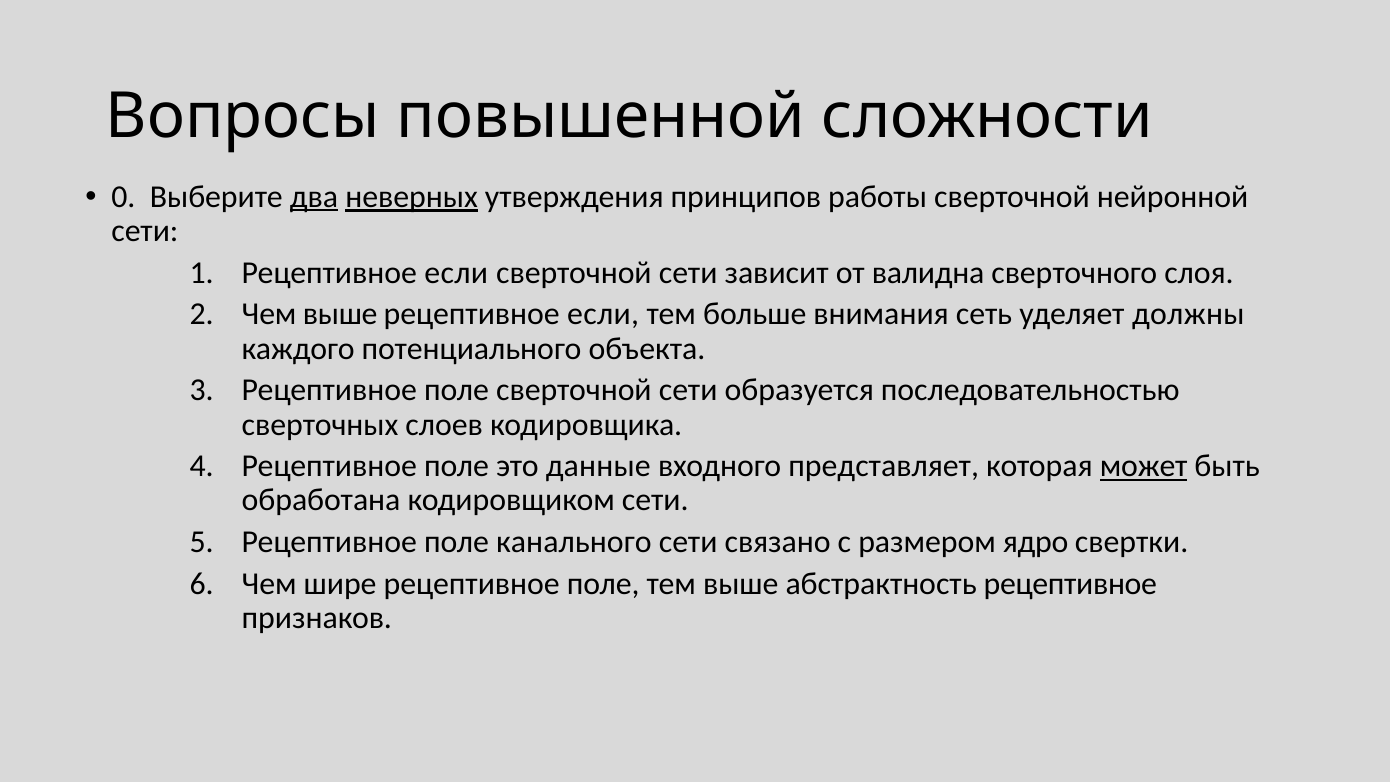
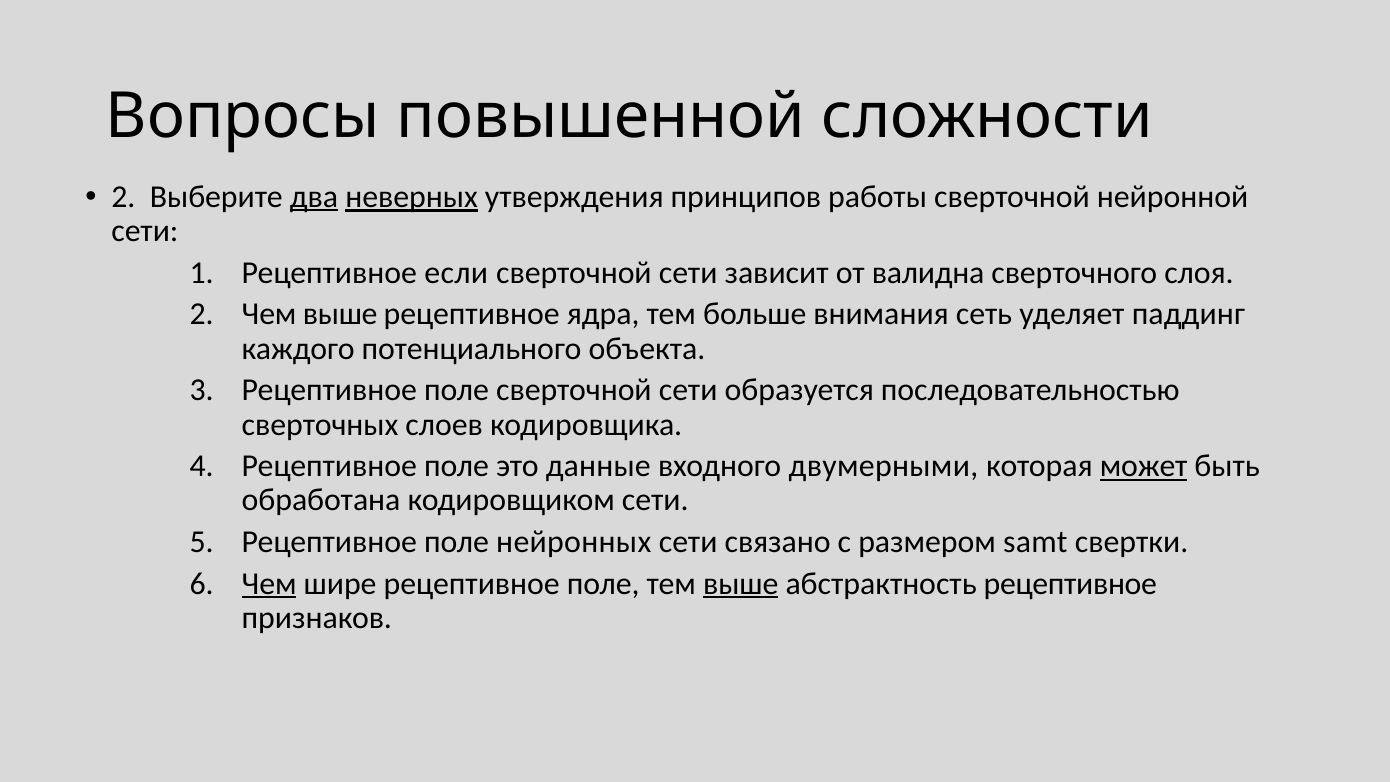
0: 0 -> 2 (123, 197)
если: если -> ядра (603, 314)
должны: должны -> паддинг (1188, 314)
представляет: представляет -> двумерными (883, 466)
канального: канального -> нейронных (574, 542)
ядро: ядро -> samt (1035, 542)
Чем underline: none -> present (269, 584)
выше underline: none -> present (741, 584)
